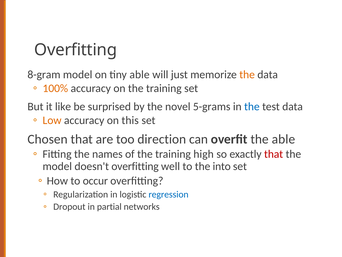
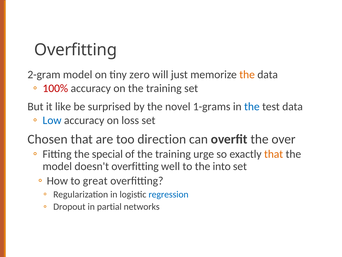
8-gram: 8-gram -> 2-gram (44, 75)
tiny able: able -> zero (140, 75)
100% colour: orange -> red (55, 88)
5-grams: 5-grams -> 1-grams (212, 106)
Low colour: orange -> blue (52, 120)
this: this -> loss (130, 120)
the able: able -> over (284, 139)
names: names -> special (107, 154)
high: high -> urge (204, 154)
that colour: red -> orange (274, 154)
occur: occur -> great (95, 181)
